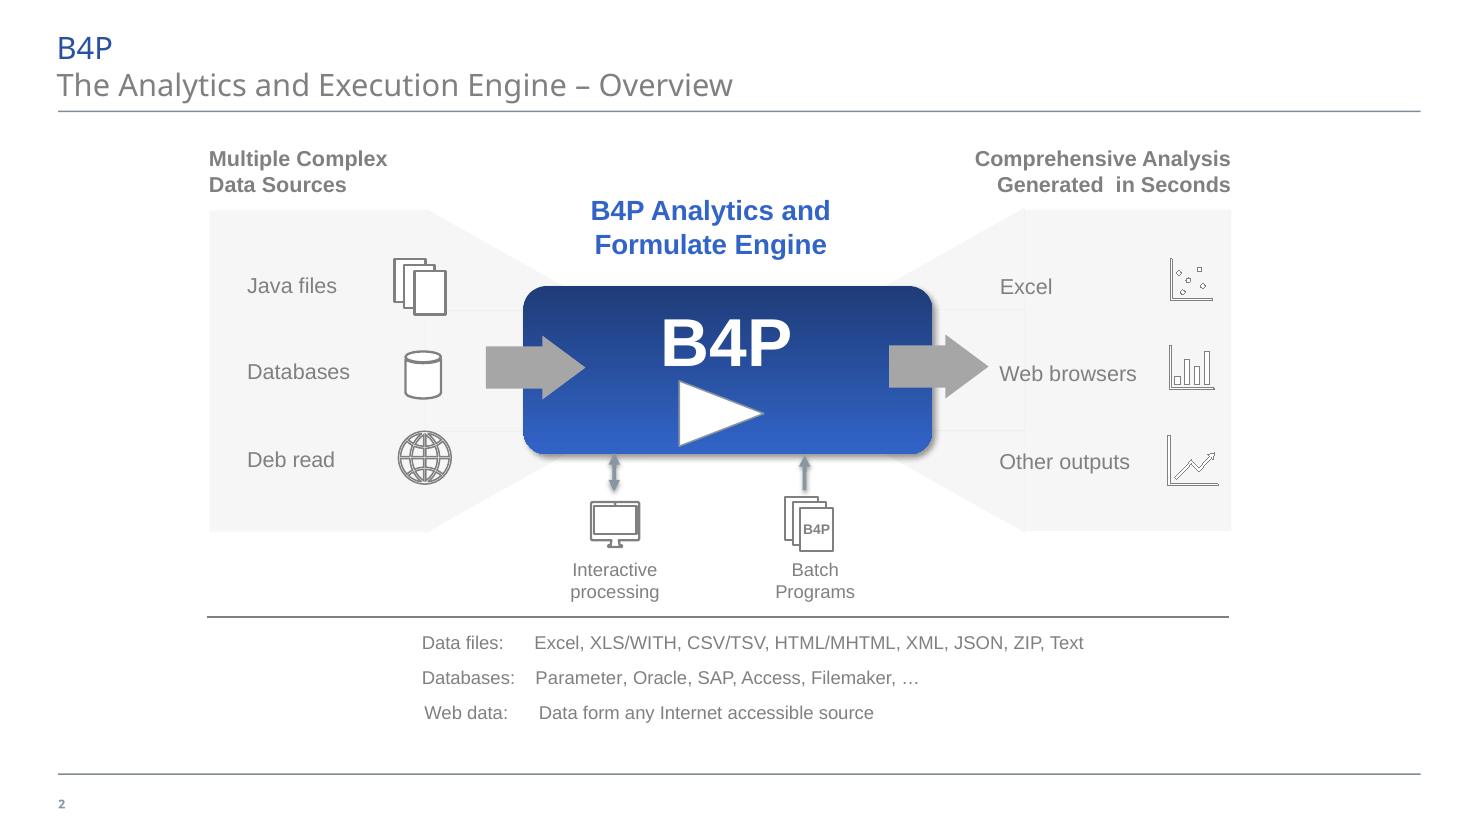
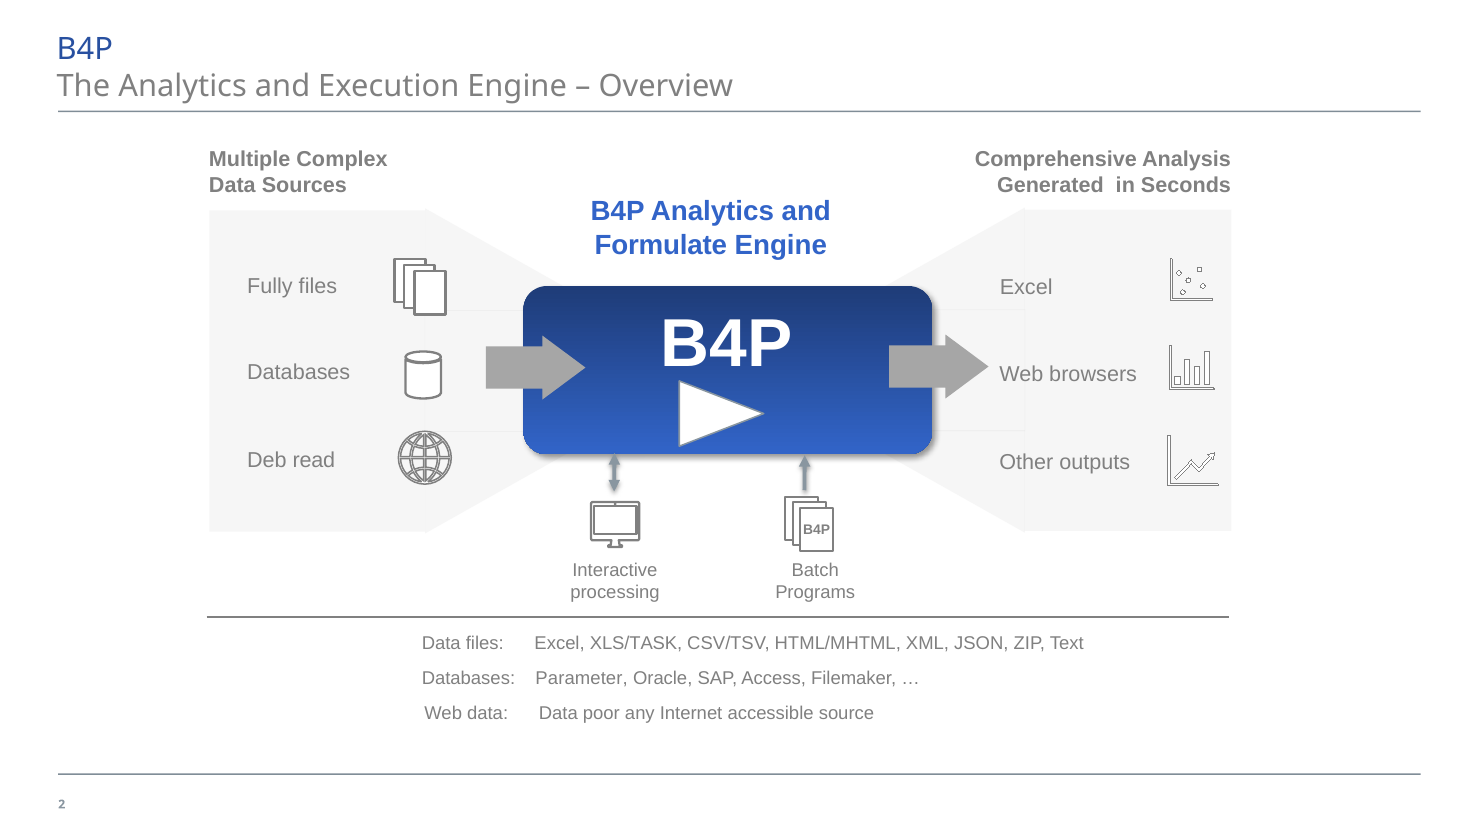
Java: Java -> Fully (270, 286)
XLS/WITH: XLS/WITH -> XLS/TASK (636, 643)
form: form -> poor (601, 713)
